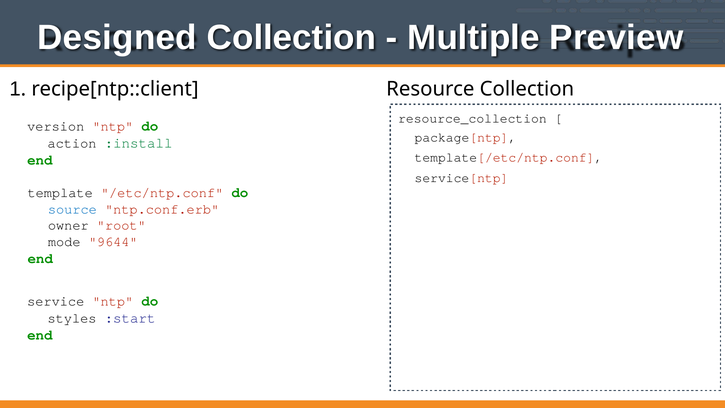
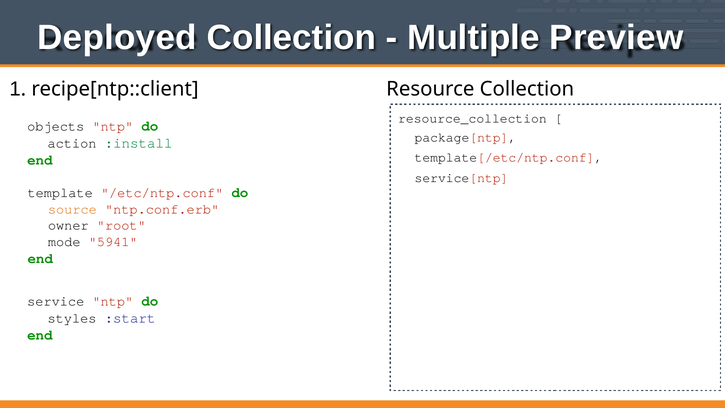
Designed: Designed -> Deployed (117, 37)
version: version -> objects (56, 126)
source colour: blue -> orange (72, 209)
9644: 9644 -> 5941 (113, 242)
